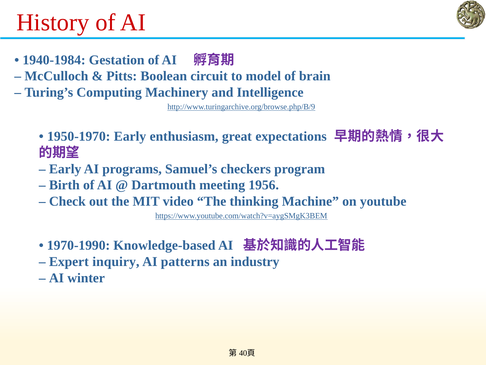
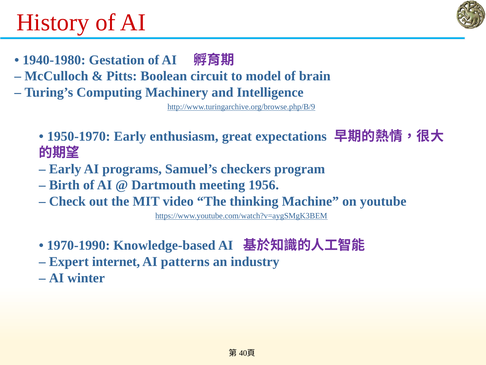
1940-1984: 1940-1984 -> 1940-1980 (54, 60)
inquiry: inquiry -> internet (116, 261)
